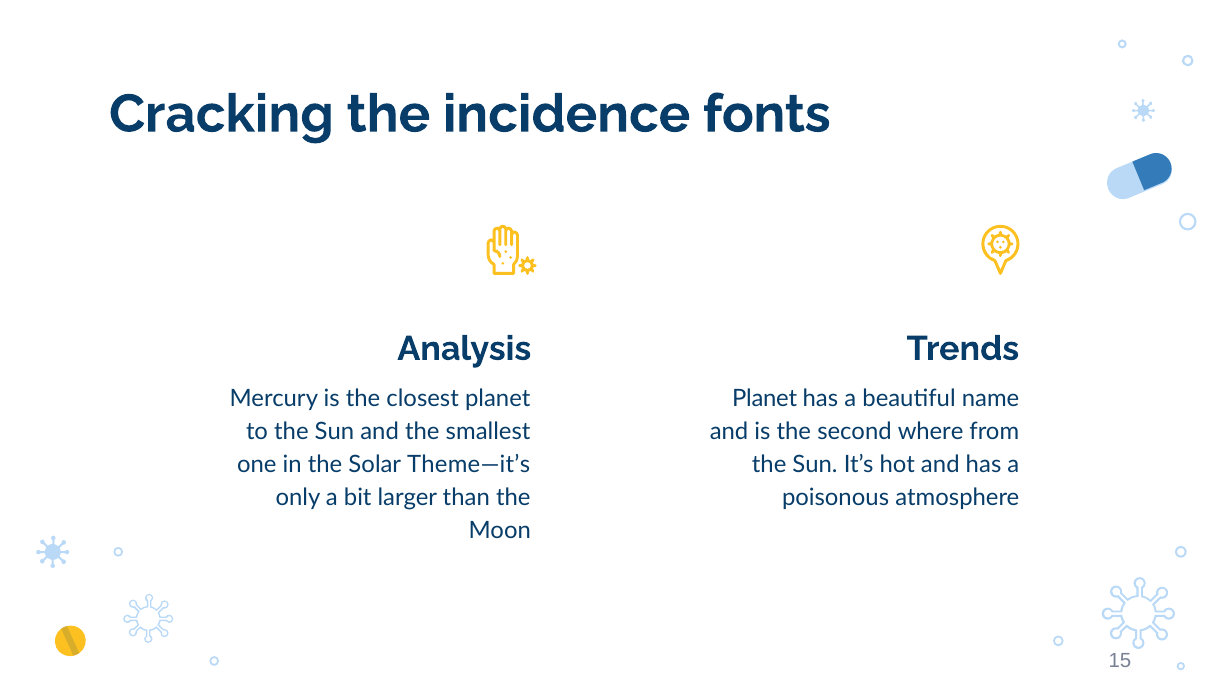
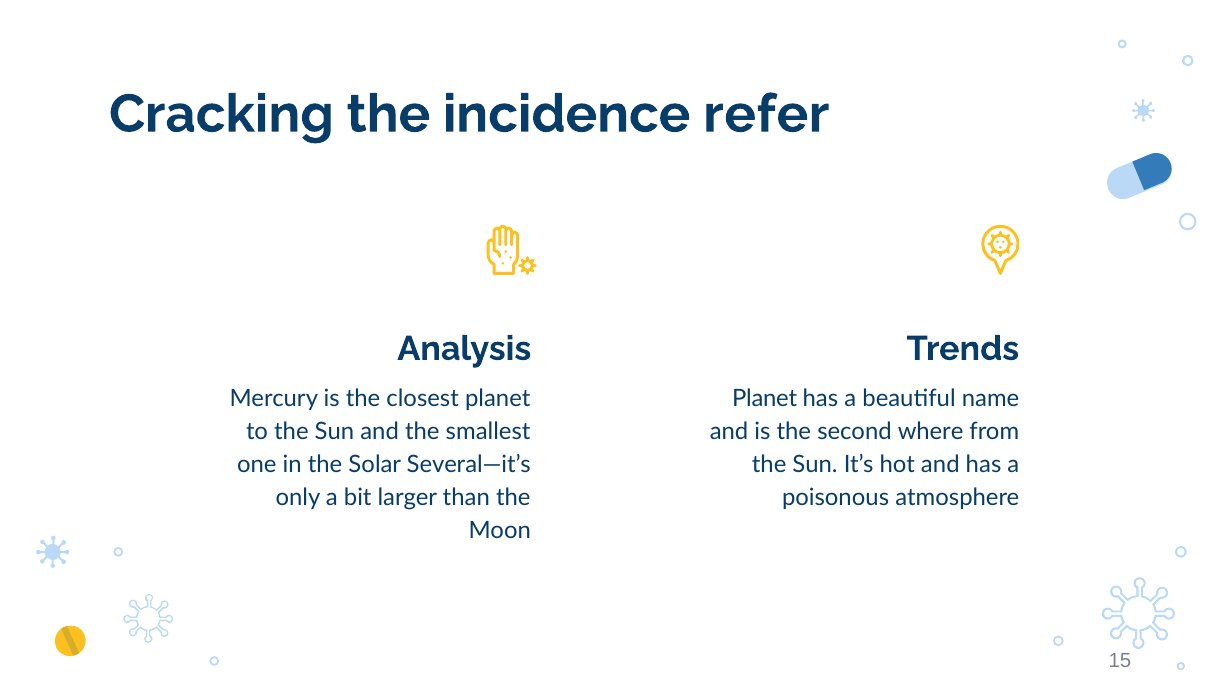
fonts: fonts -> refer (766, 114)
Theme—it’s: Theme—it’s -> Several—it’s (469, 465)
